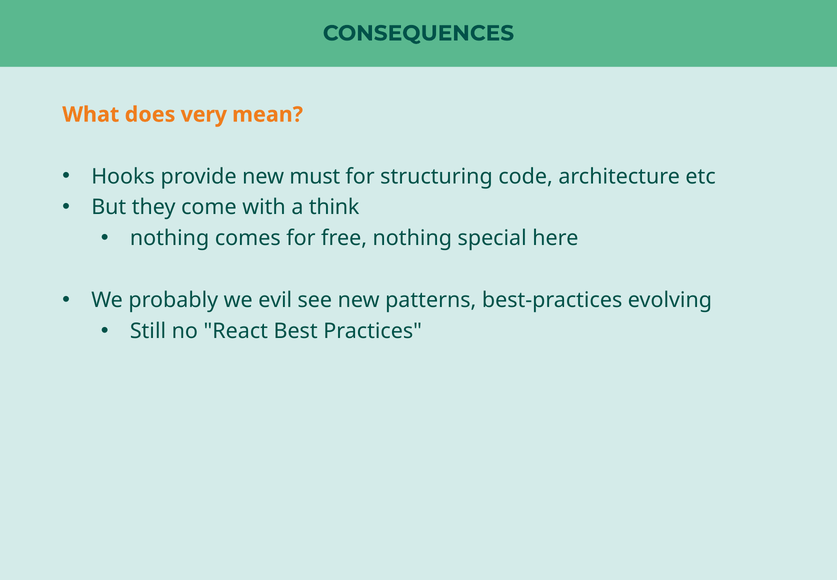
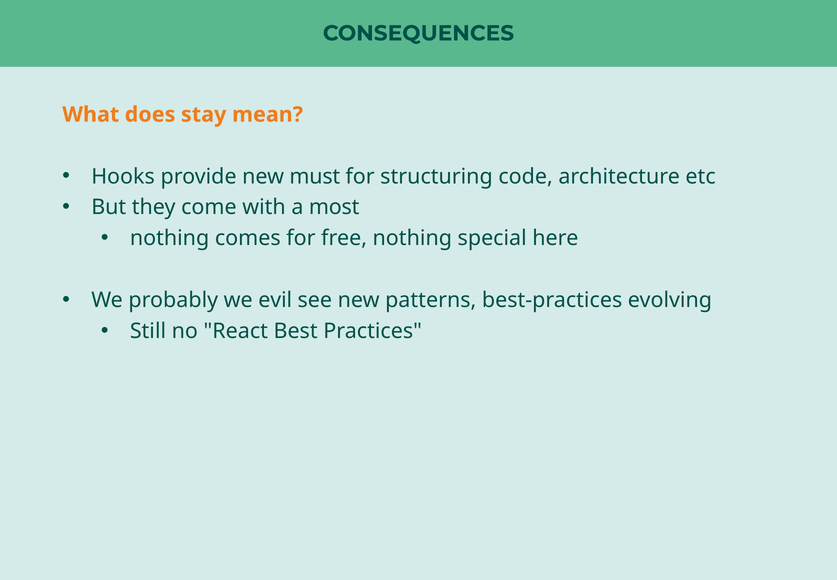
very: very -> stay (204, 114)
think: think -> most (334, 207)
